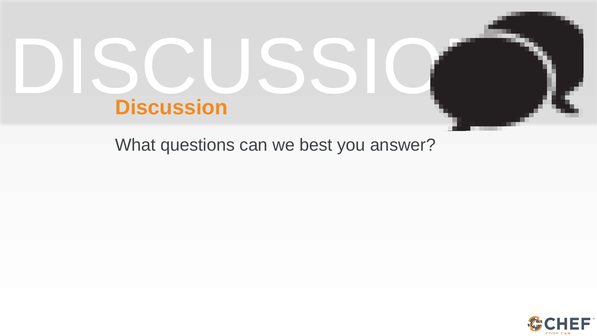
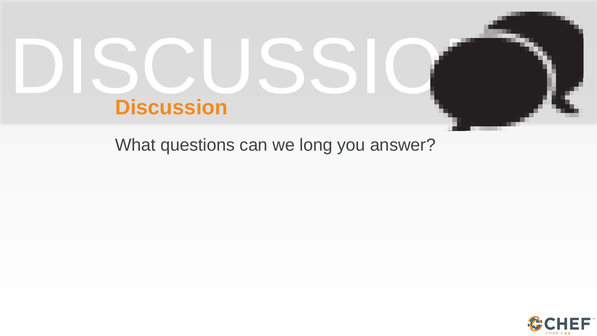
best: best -> long (316, 145)
